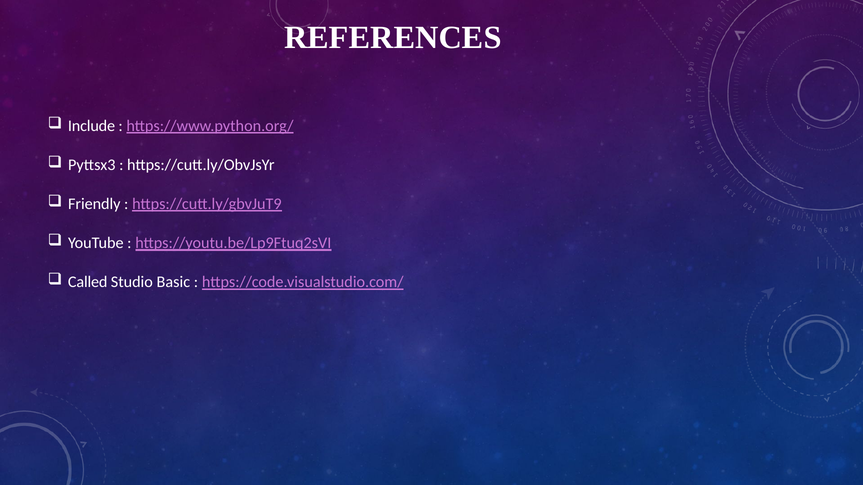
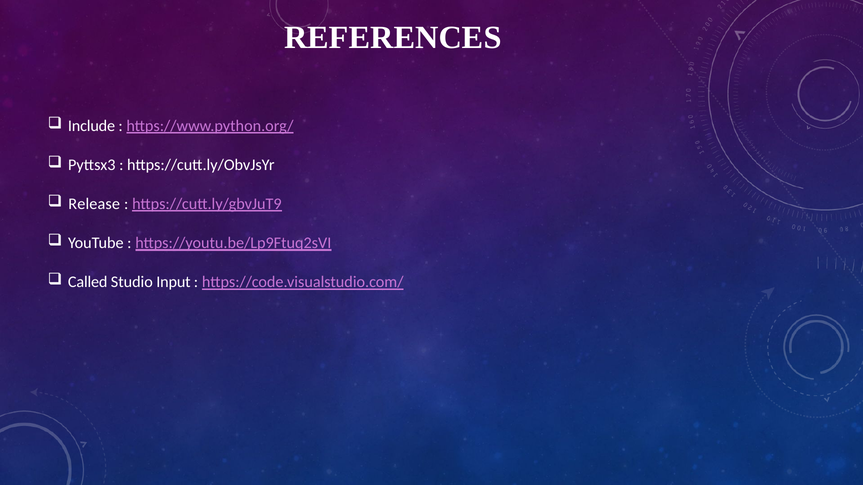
Friendly: Friendly -> Release (94, 204)
Basic: Basic -> Input (173, 282)
